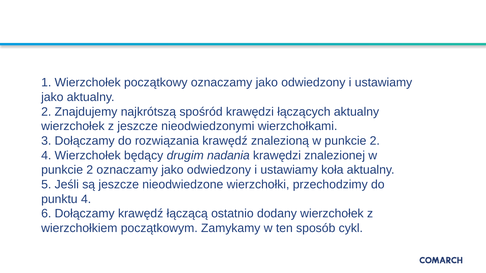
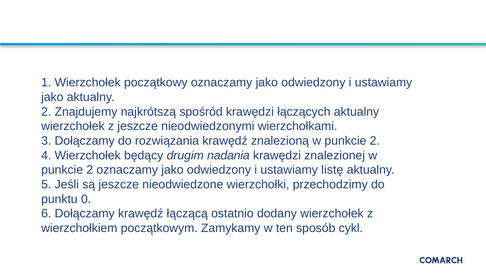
koła: koła -> listę (332, 170)
punktu 4: 4 -> 0 (86, 199)
